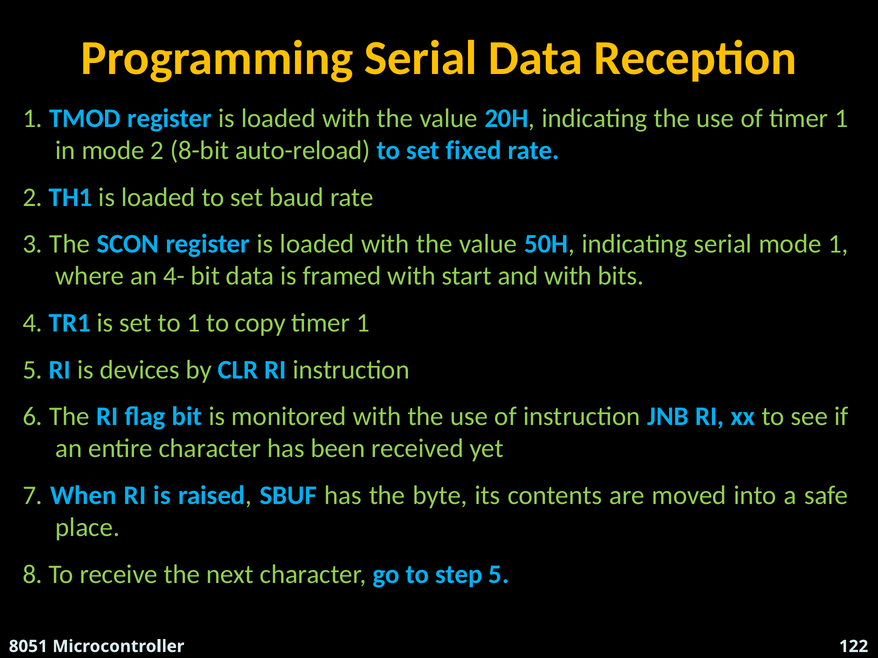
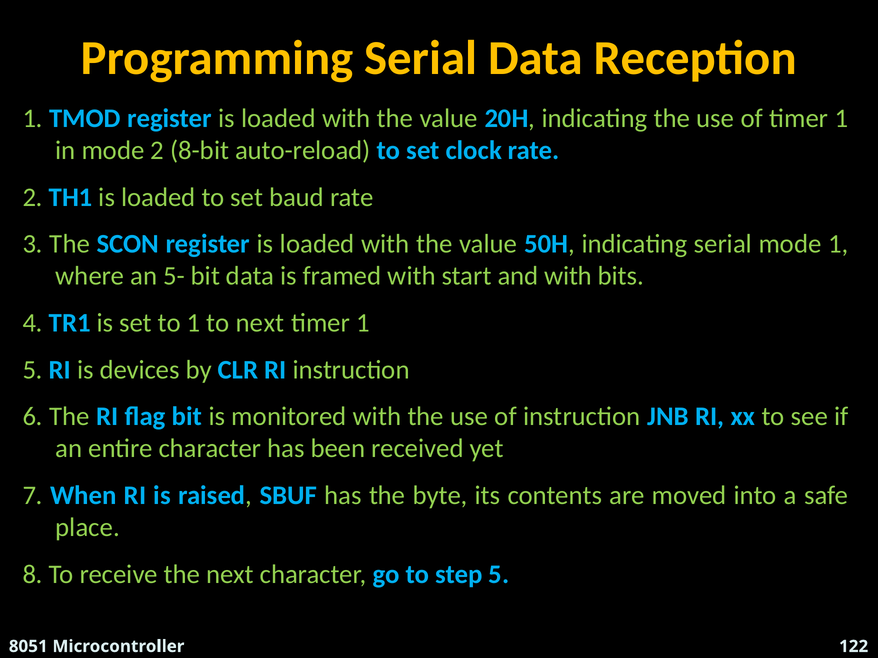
fixed: fixed -> clock (474, 151)
4-: 4- -> 5- (174, 276)
to copy: copy -> next (260, 323)
